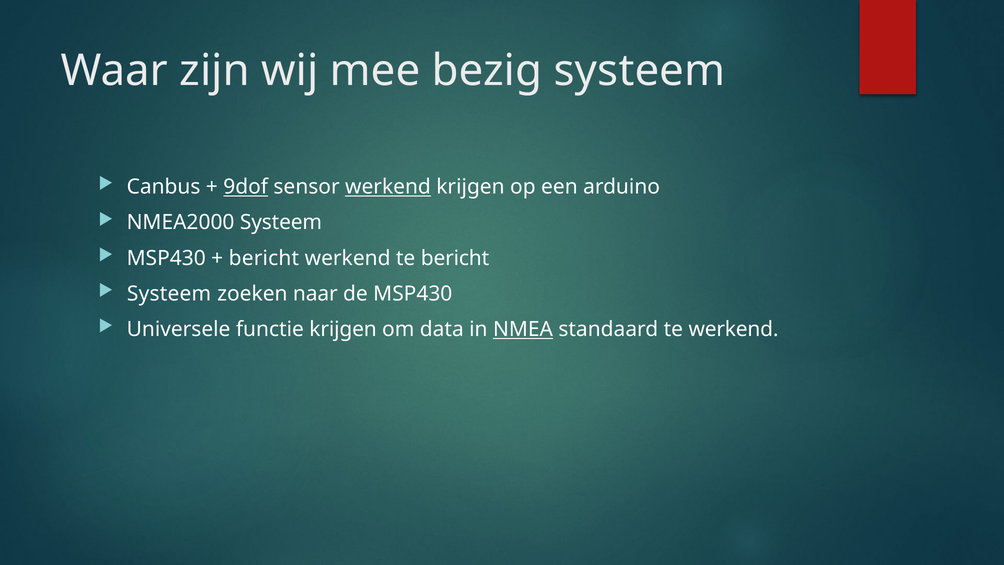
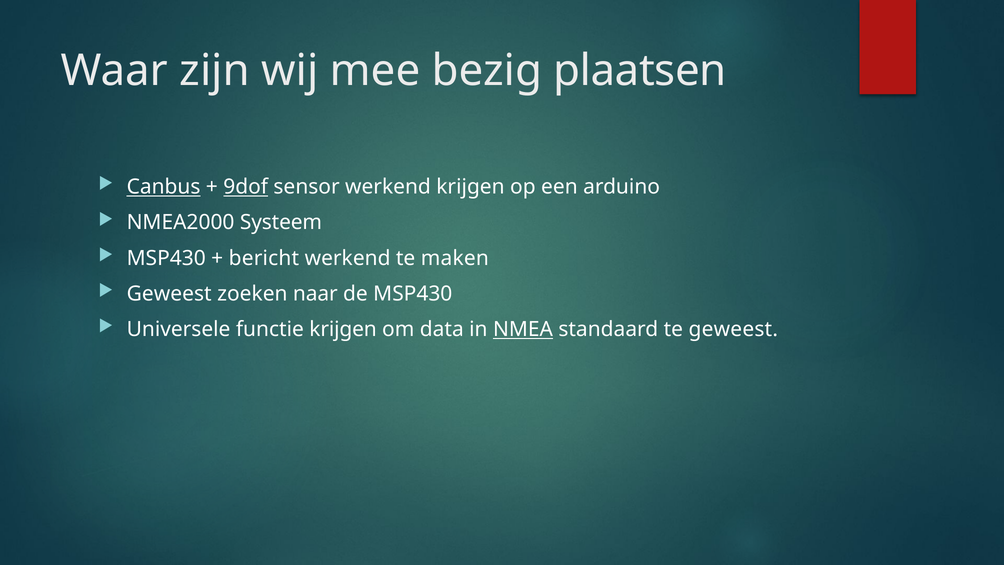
bezig systeem: systeem -> plaatsen (640, 70)
Canbus underline: none -> present (164, 187)
werkend underline: present -> none (388, 187)
te bericht: bericht -> maken (455, 258)
Systeem: Systeem -> Geweest (169, 294)
te werkend: werkend -> geweest (733, 329)
